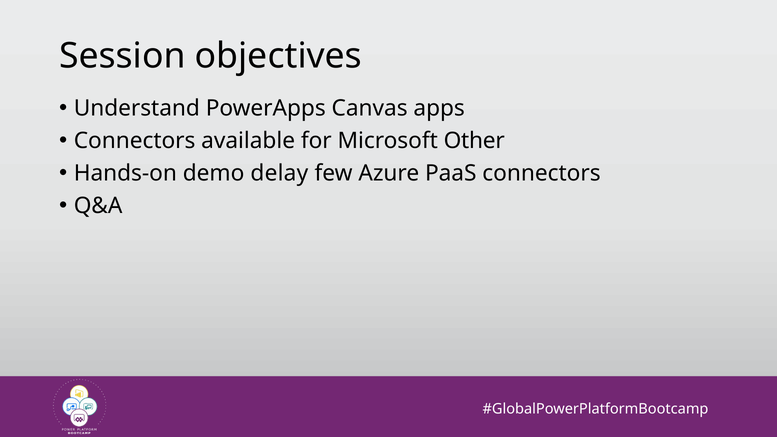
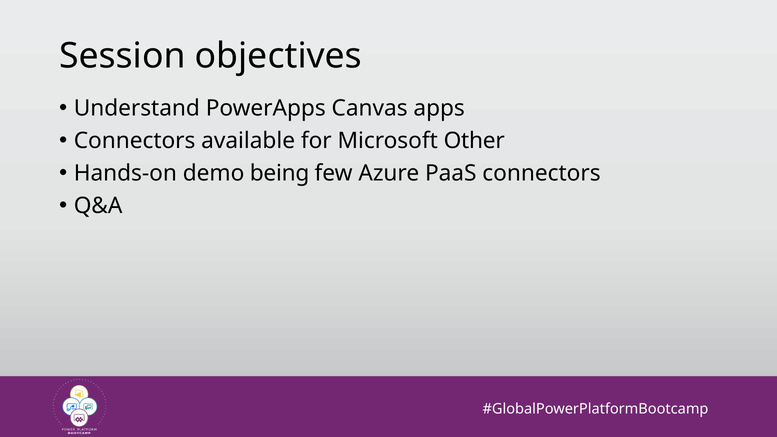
delay: delay -> being (280, 173)
